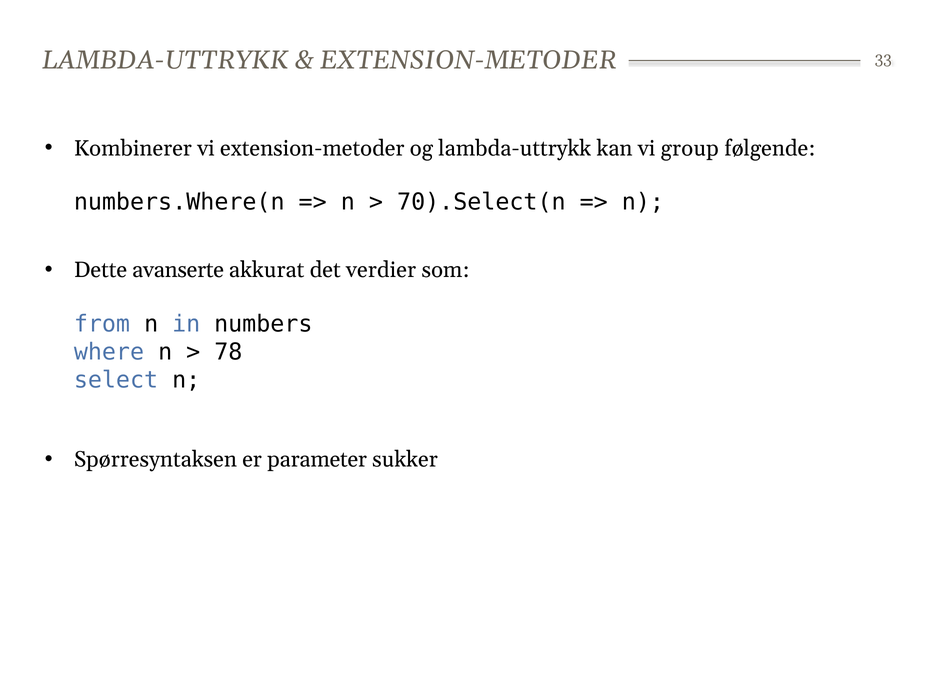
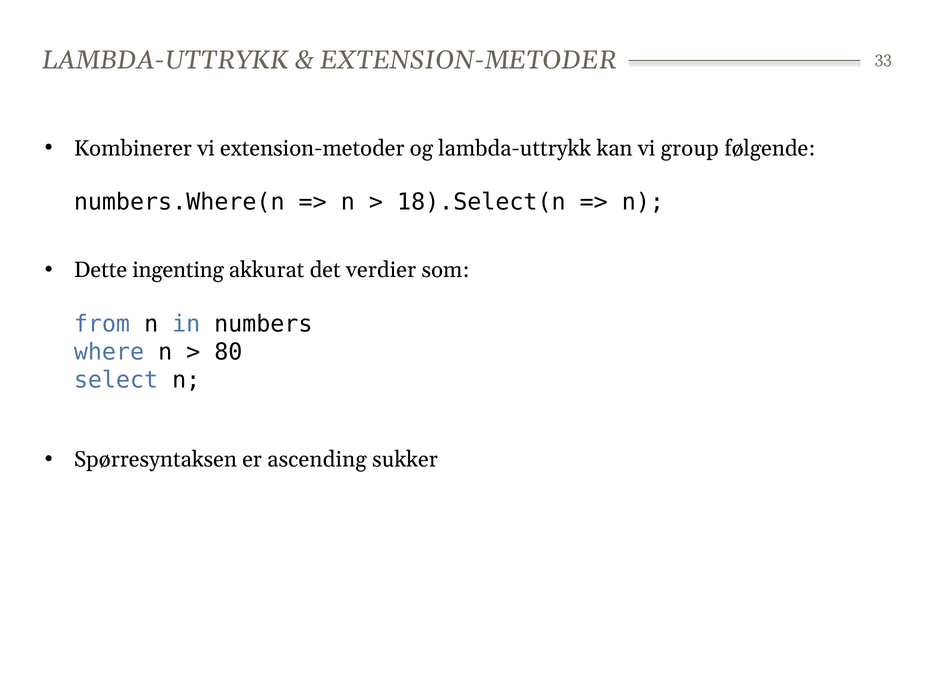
70).Select(n: 70).Select(n -> 18).Select(n (481, 202)
avanserte: avanserte -> ingenting (178, 270)
78: 78 -> 80 (228, 352)
parameter: parameter -> ascending (317, 460)
